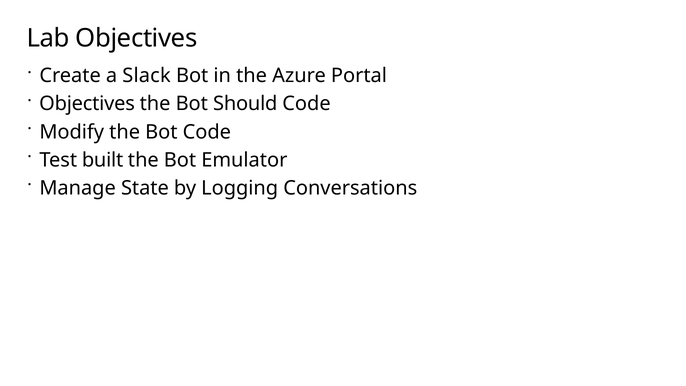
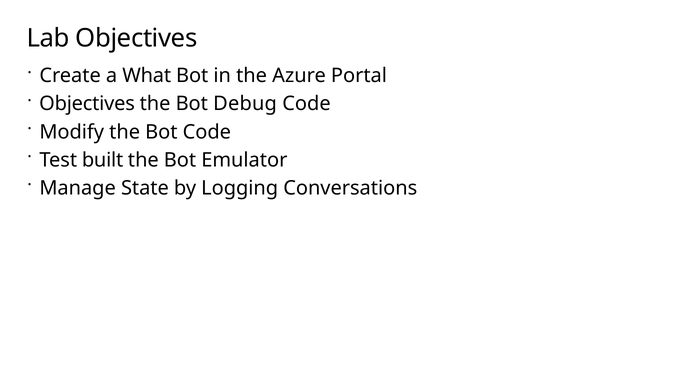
Slack: Slack -> What (147, 76)
Should: Should -> Debug (245, 104)
